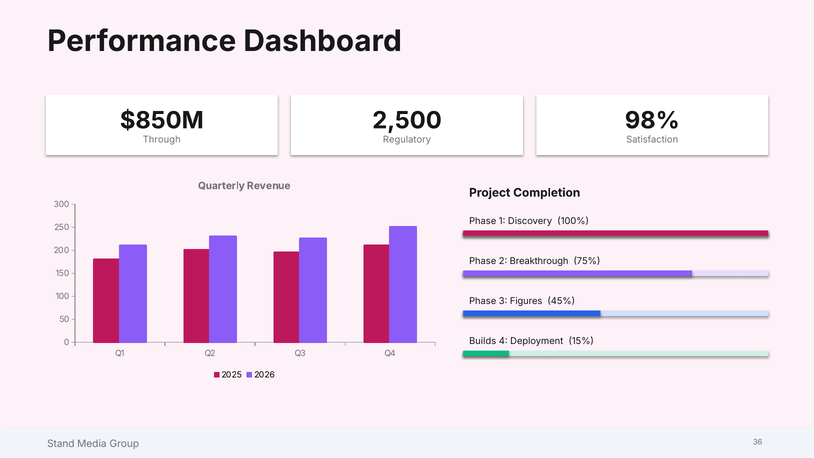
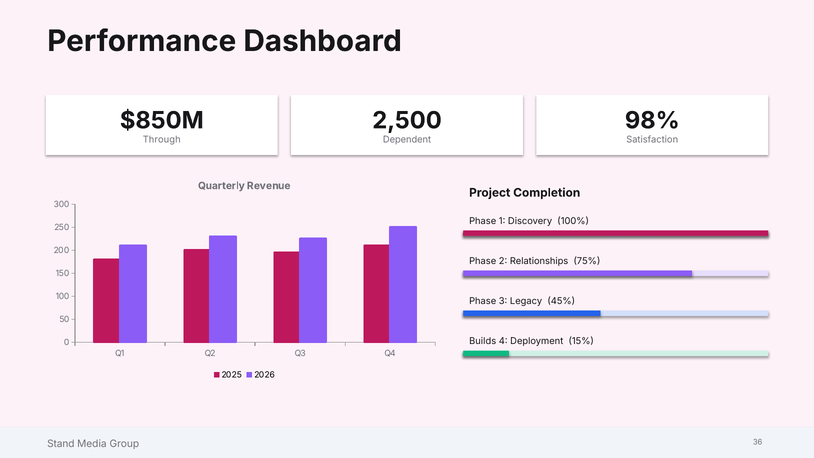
Regulatory: Regulatory -> Dependent (407, 140)
Breakthrough: Breakthrough -> Relationships (539, 261)
Figures: Figures -> Legacy (526, 301)
